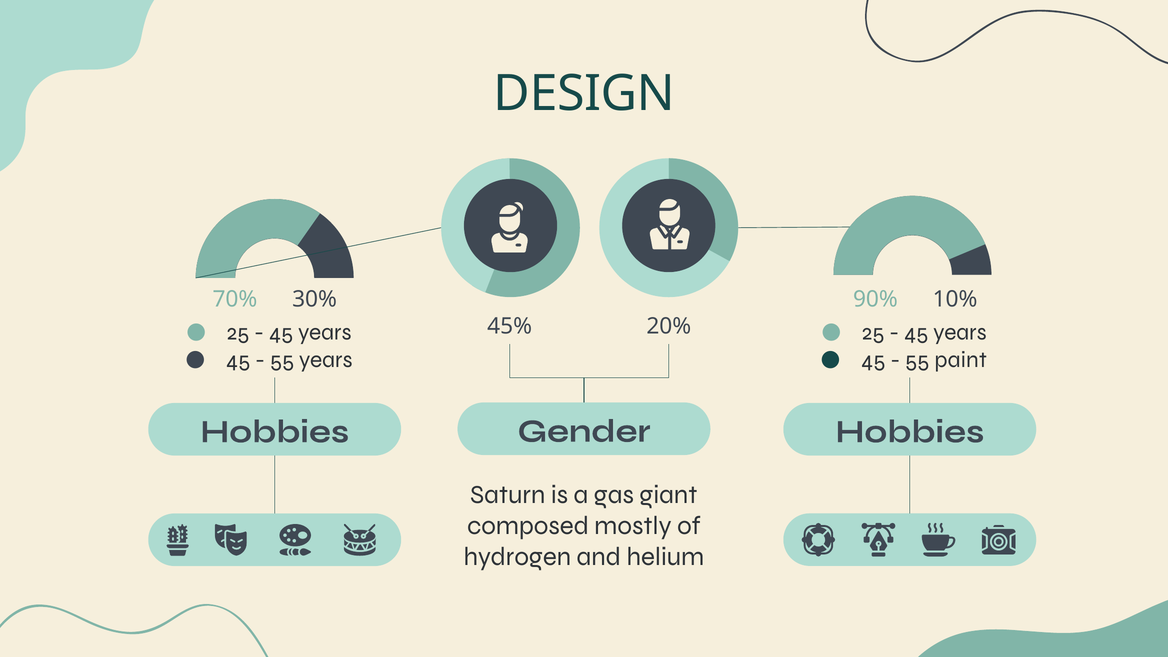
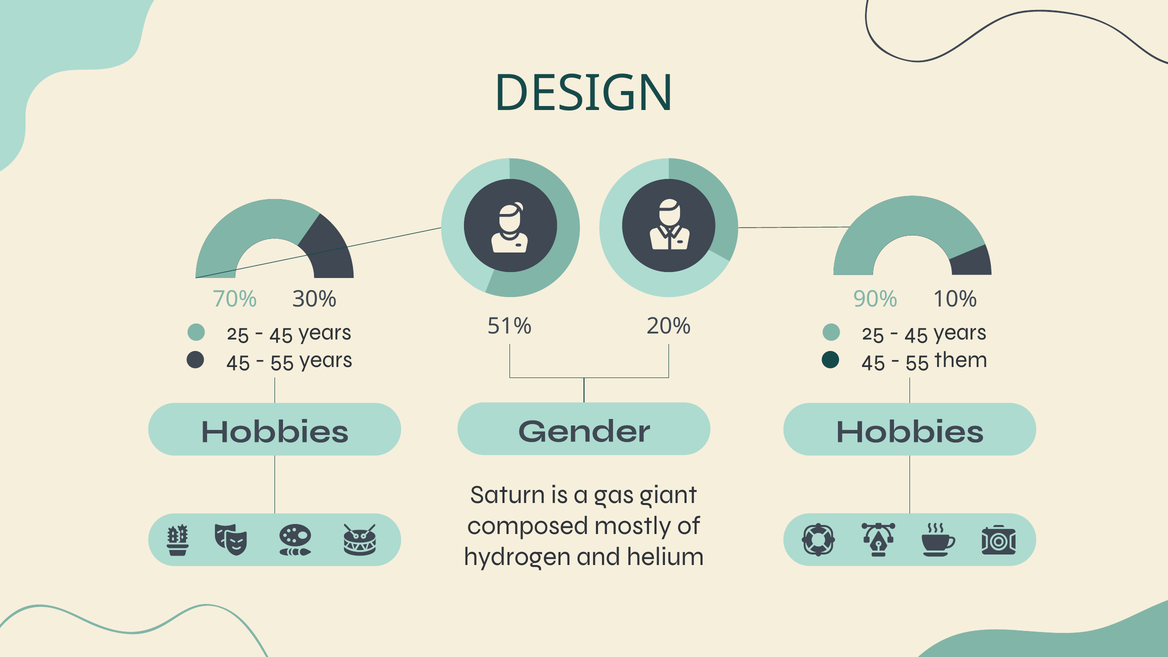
45%: 45% -> 51% (510, 326)
paint: paint -> them (961, 360)
